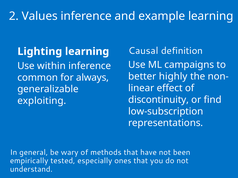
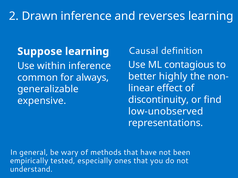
Values: Values -> Drawn (40, 16)
example: example -> reverses (162, 16)
Lighting: Lighting -> Suppose (40, 52)
campaigns: campaigns -> contagious (189, 65)
exploiting: exploiting -> expensive (42, 101)
low-subscription: low-subscription -> low-unobserved (166, 112)
